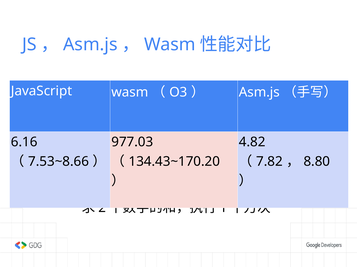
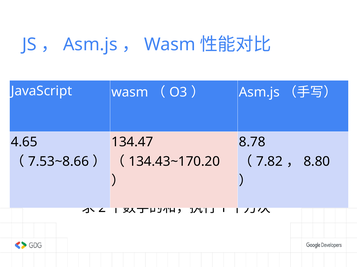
6.16: 6.16 -> 4.65 (24, 142)
977.03: 977.03 -> 134.47 (132, 142)
4.82: 4.82 -> 8.78 (252, 142)
